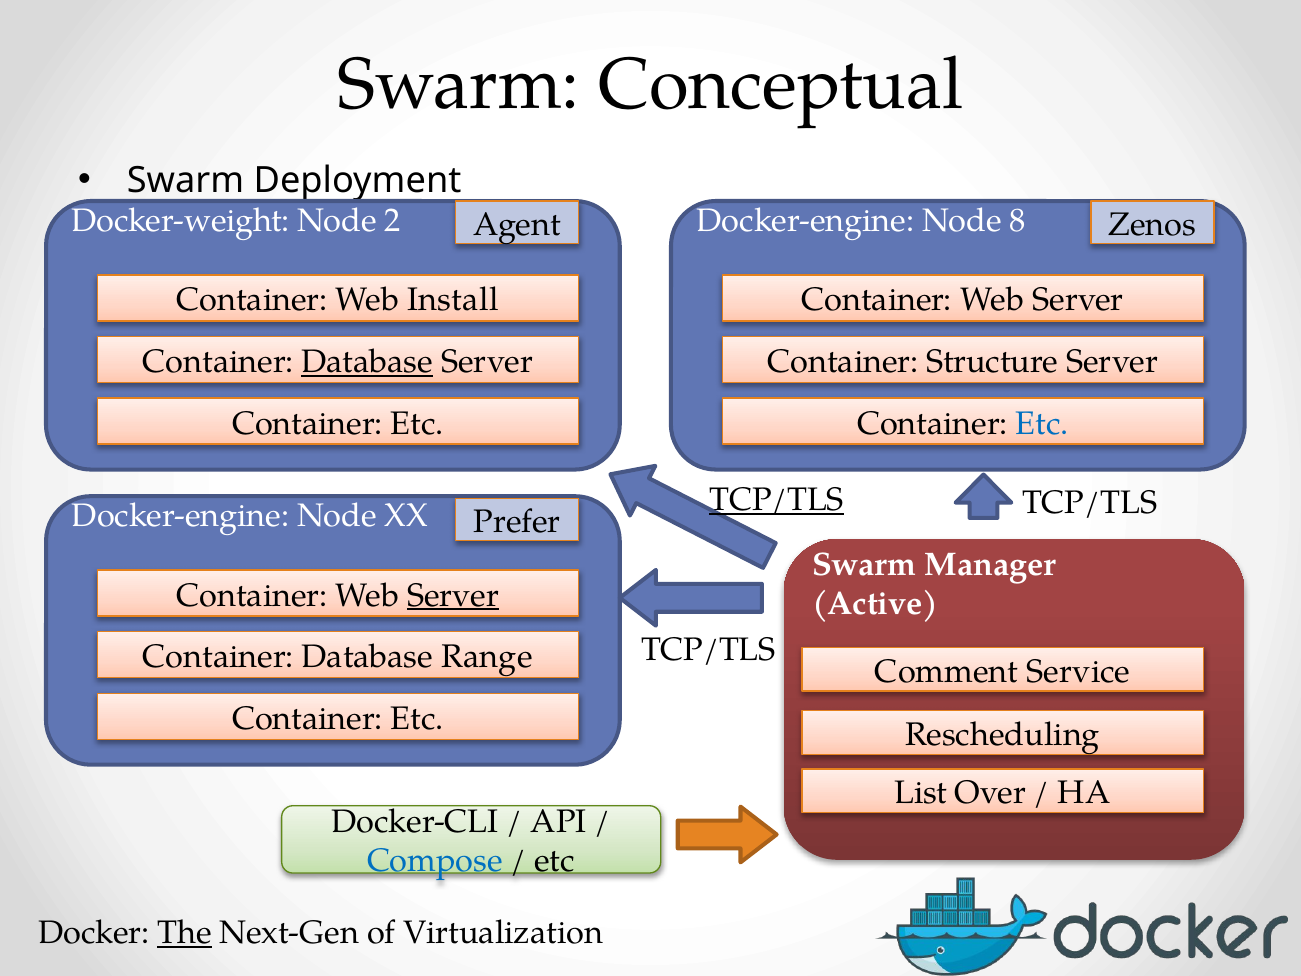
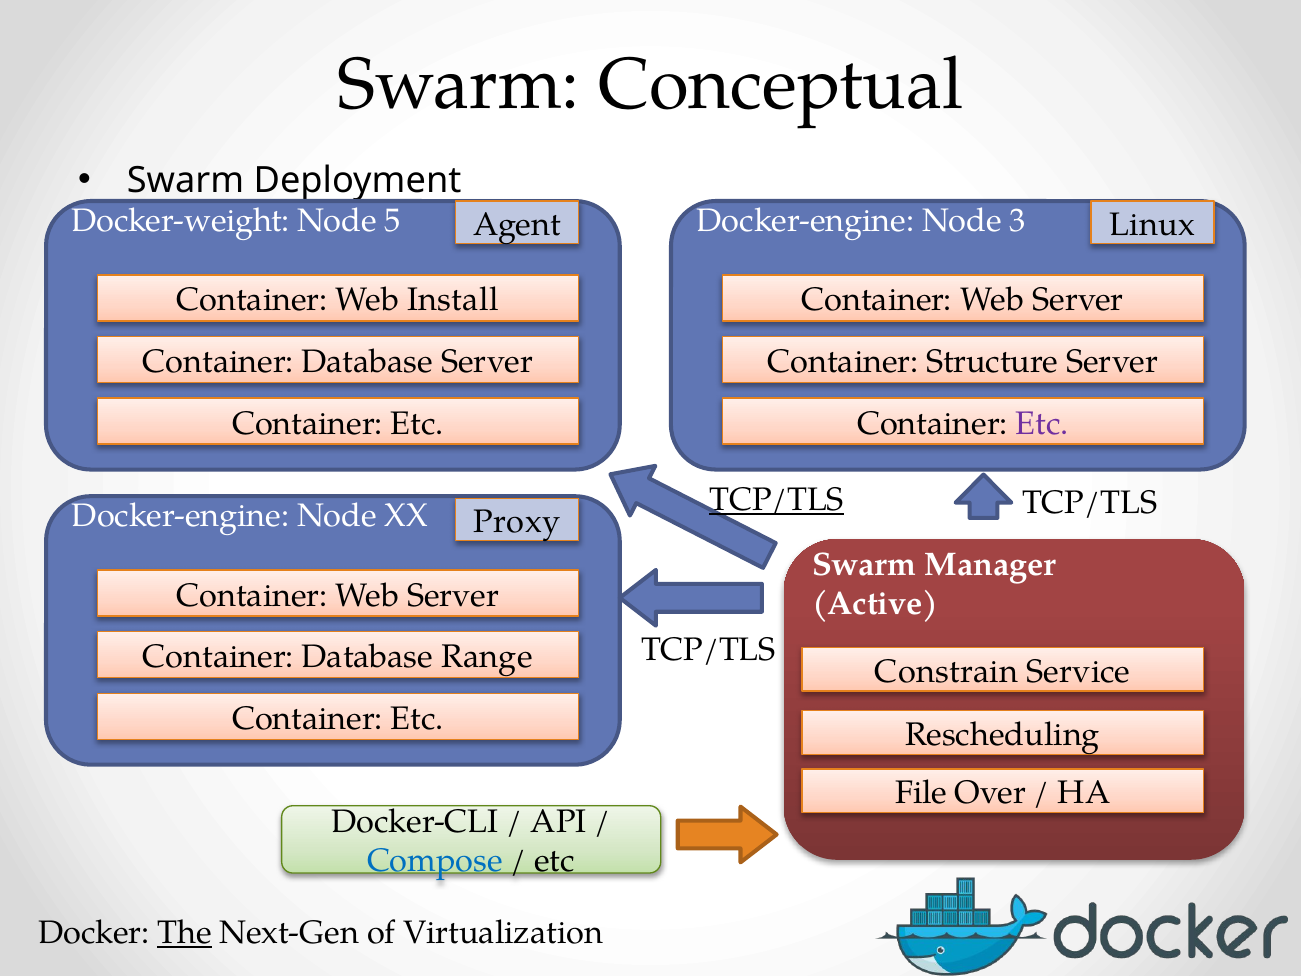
2: 2 -> 5 (393, 220)
8: 8 -> 3 (1018, 220)
Zenos: Zenos -> Linux (1152, 225)
Database underline: present -> none (367, 362)
Etc colour: blue -> purple (1042, 423)
Prefer: Prefer -> Proxy (517, 522)
Server underline: present -> none (453, 595)
Comment: Comment -> Constrain (947, 671)
List: List -> File (921, 793)
